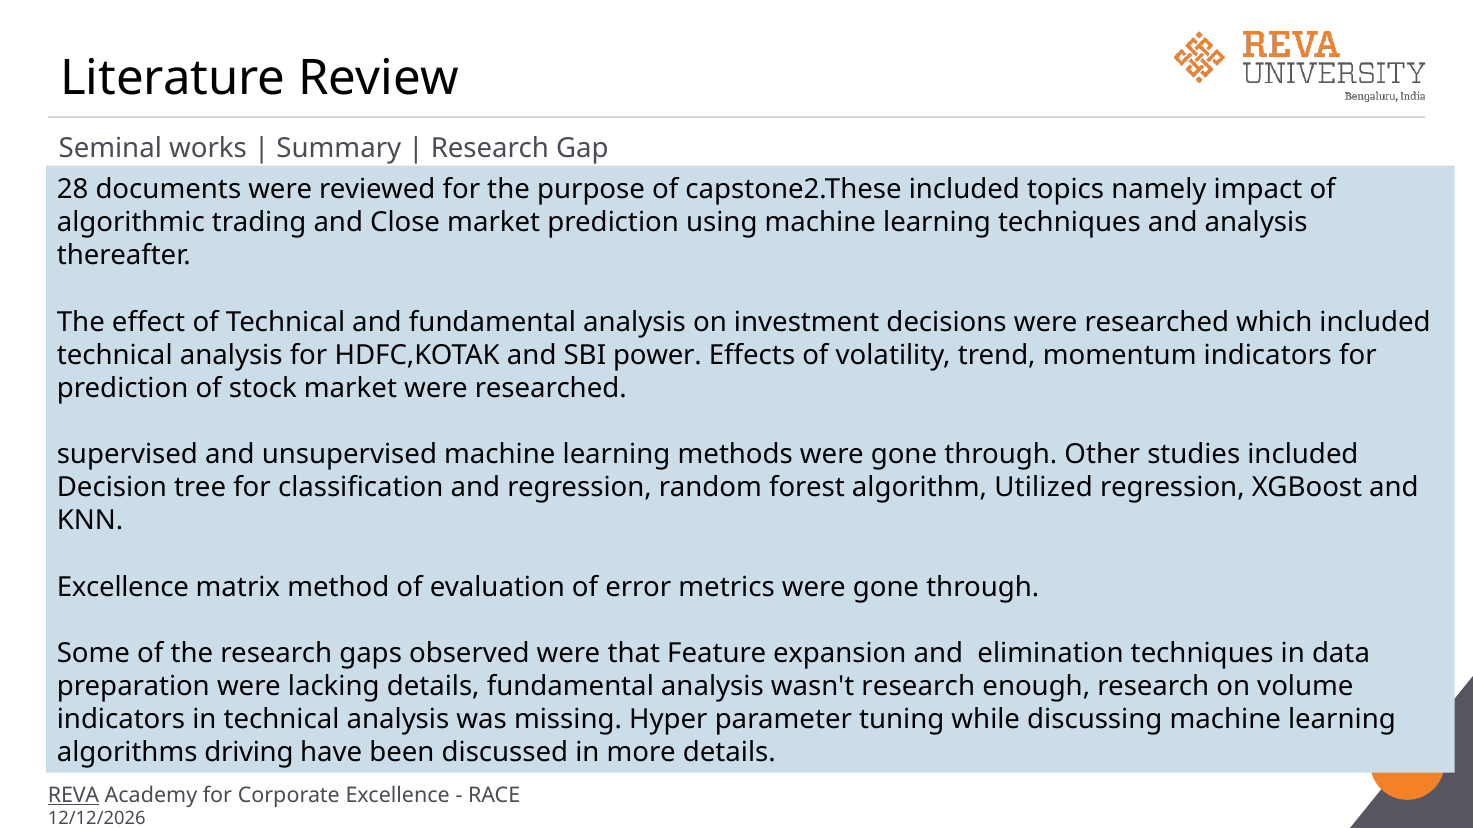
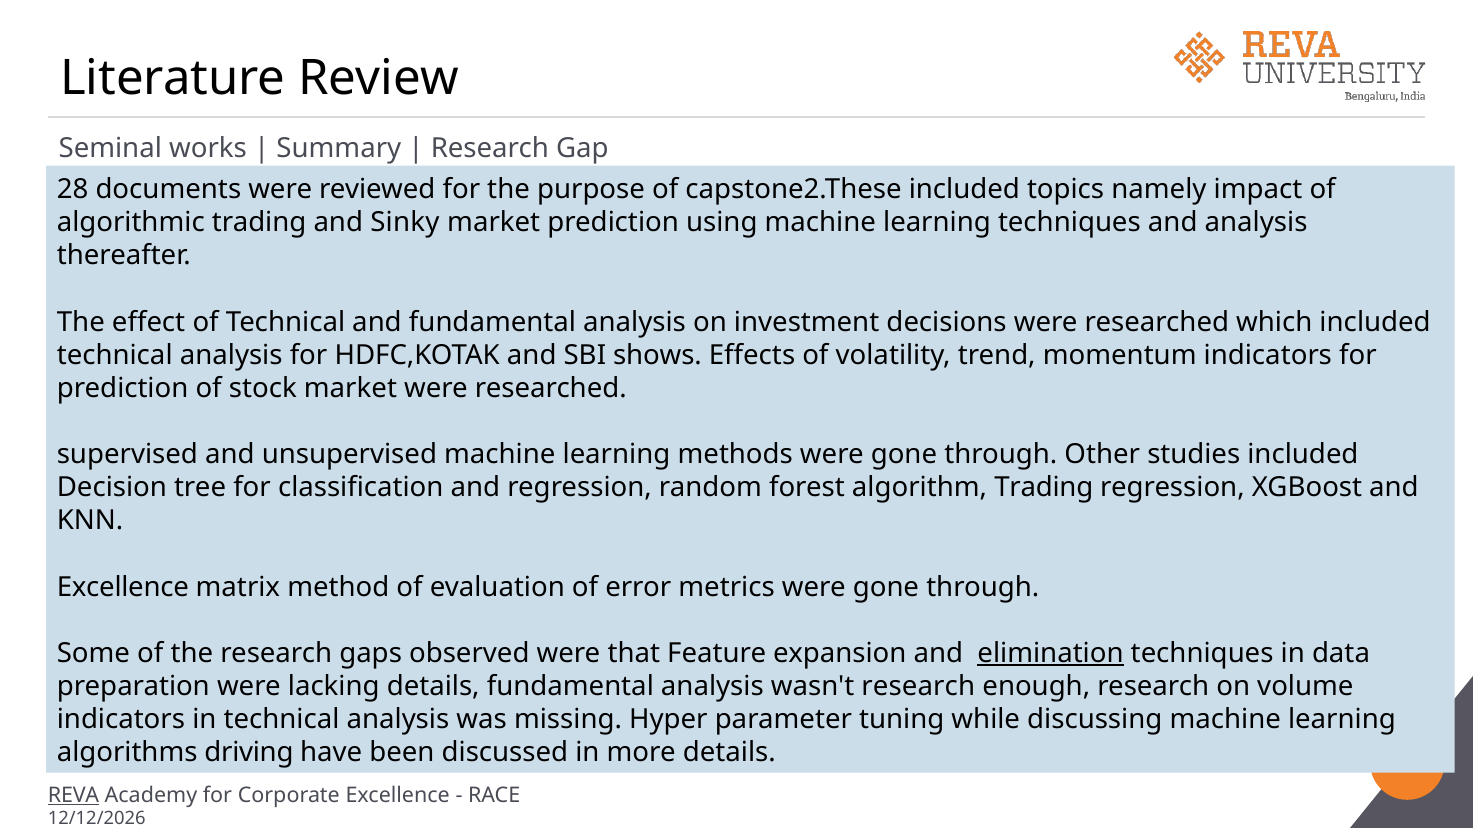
Close: Close -> Sinky (405, 223)
power: power -> shows (657, 355)
algorithm Utilized: Utilized -> Trading (1044, 488)
elimination underline: none -> present (1051, 654)
